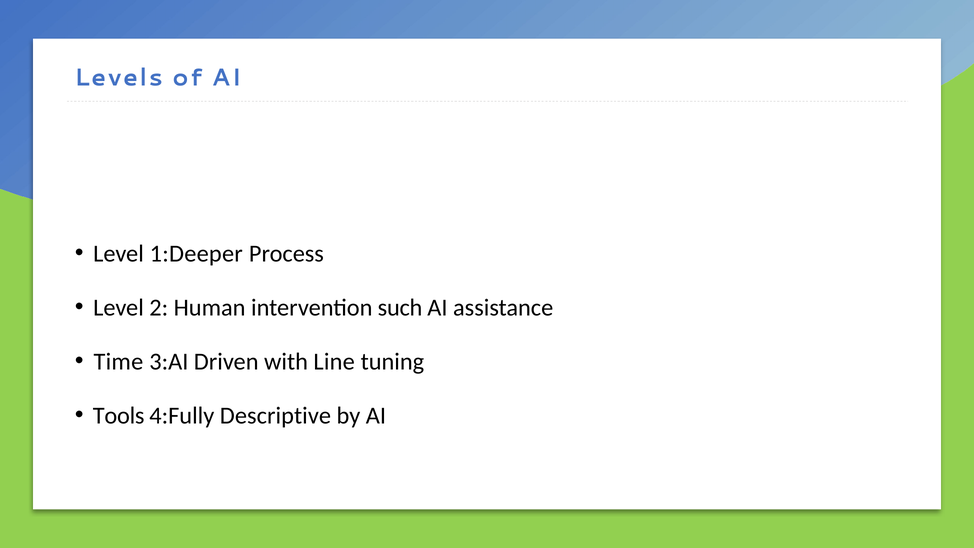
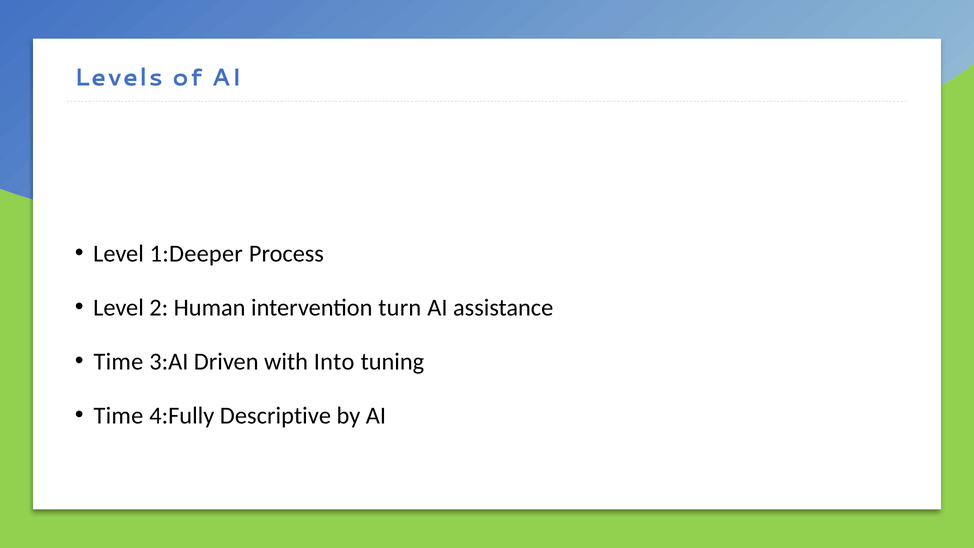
such: such -> turn (400, 307)
Line: Line -> Into (334, 361)
Tools: Tools -> Time (118, 415)
